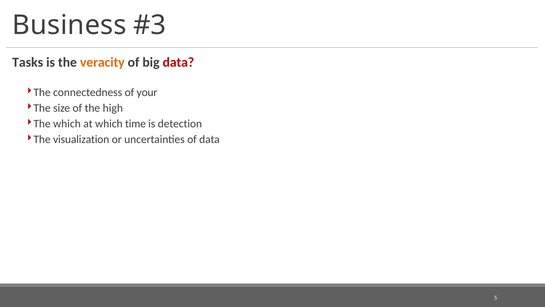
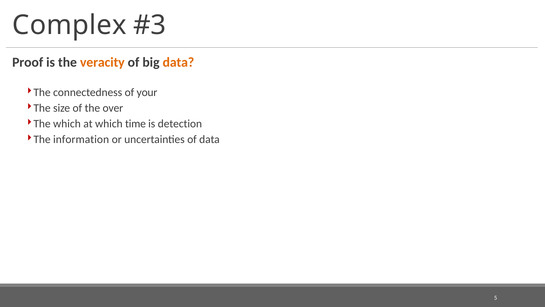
Business: Business -> Complex (69, 25)
Tasks: Tasks -> Proof (28, 62)
data colour: red -> orange (178, 62)
high: high -> over (113, 108)
visualization: visualization -> information (81, 139)
